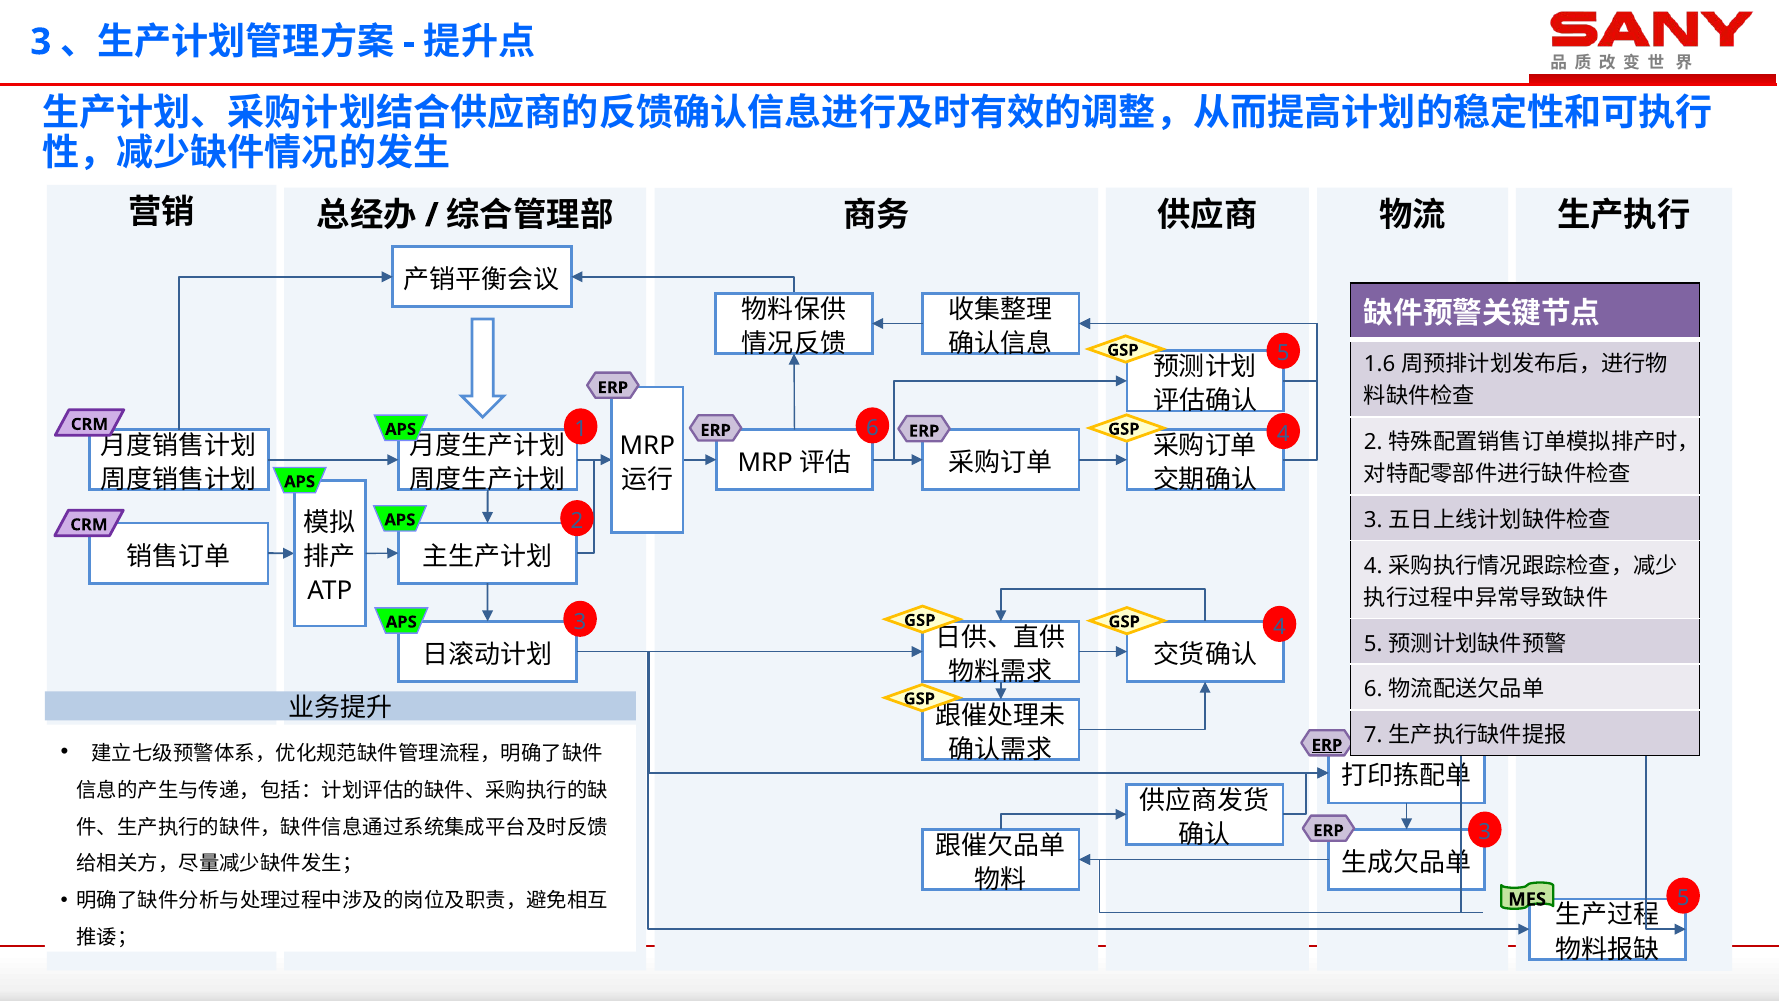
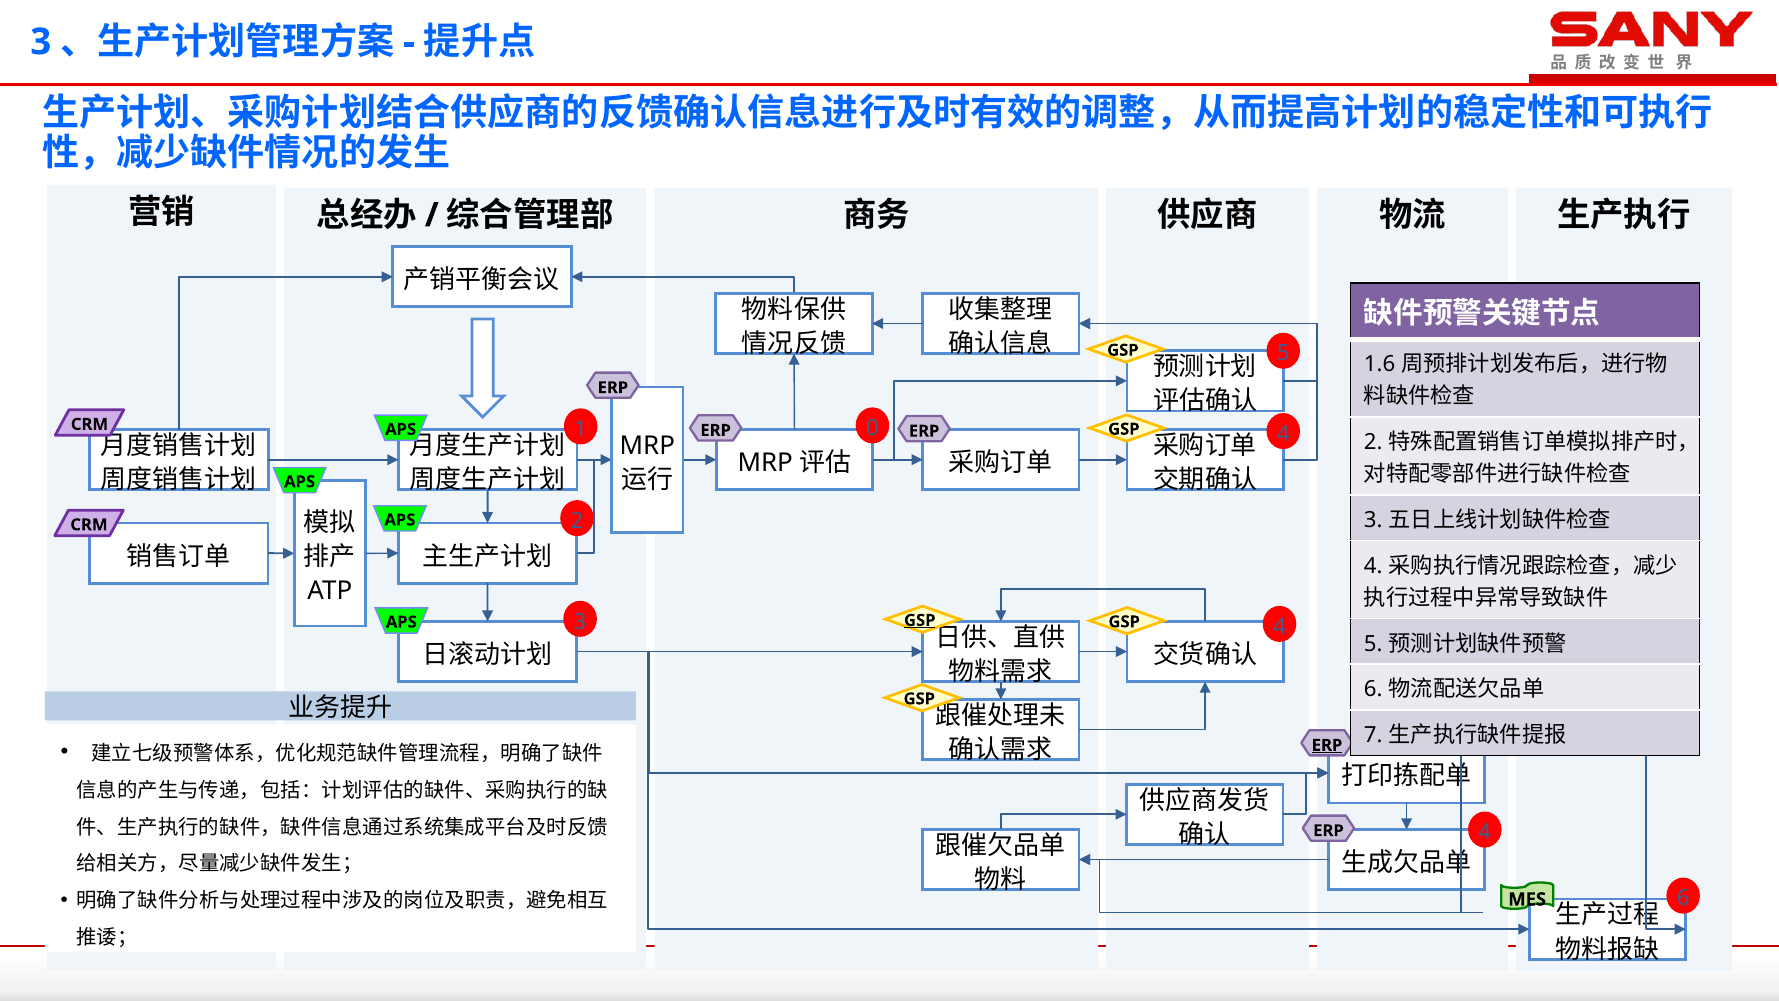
1 6: 6 -> 0 (872, 428)
GSP underline: none -> present (920, 620)
3: 3 -> 4 (1485, 832)
MES 5: 5 -> 6 (1683, 898)
